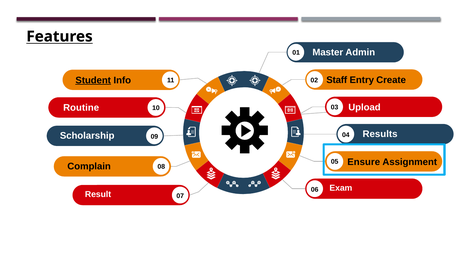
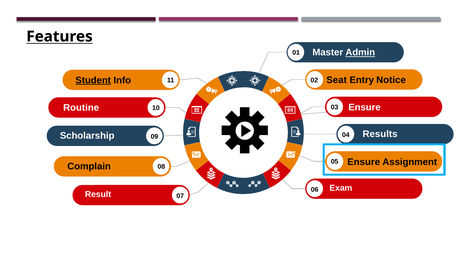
Admin underline: none -> present (360, 52)
Staff: Staff -> Seat (337, 80)
Create: Create -> Notice (391, 80)
Upload: Upload -> Ensure (364, 107)
